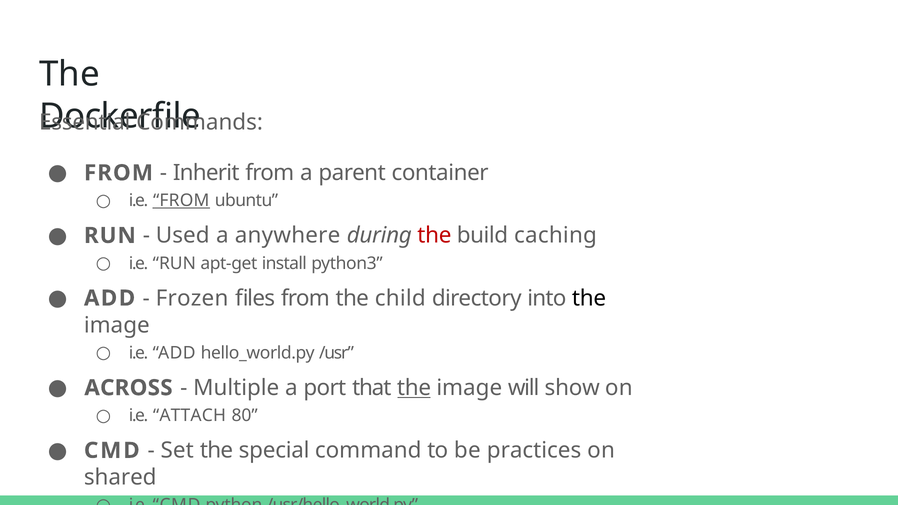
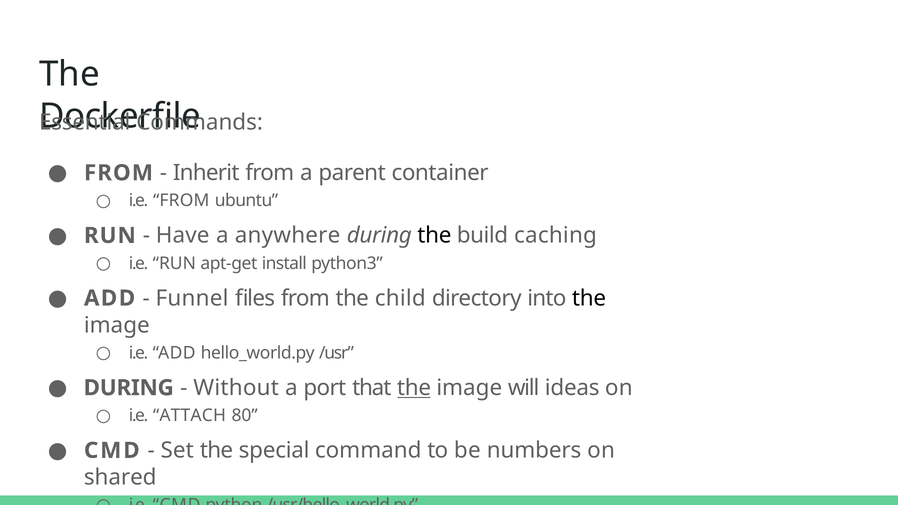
FROM underline: present -> none (181, 201)
Used: Used -> Have (183, 236)
the colour: red -> black (434, 236)
Frozen: Frozen -> Funnel (192, 298)
ACROSS: ACROSS -> DURING (129, 388)
Multiple: Multiple -> Without (236, 388)
show: show -> ideas (572, 388)
practices: practices -> numbers (534, 451)
